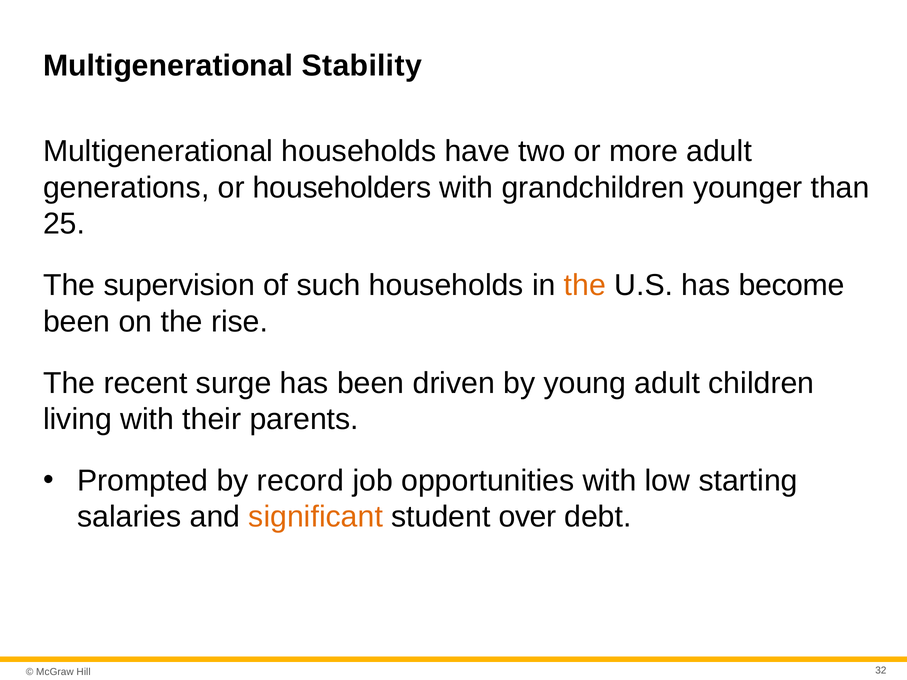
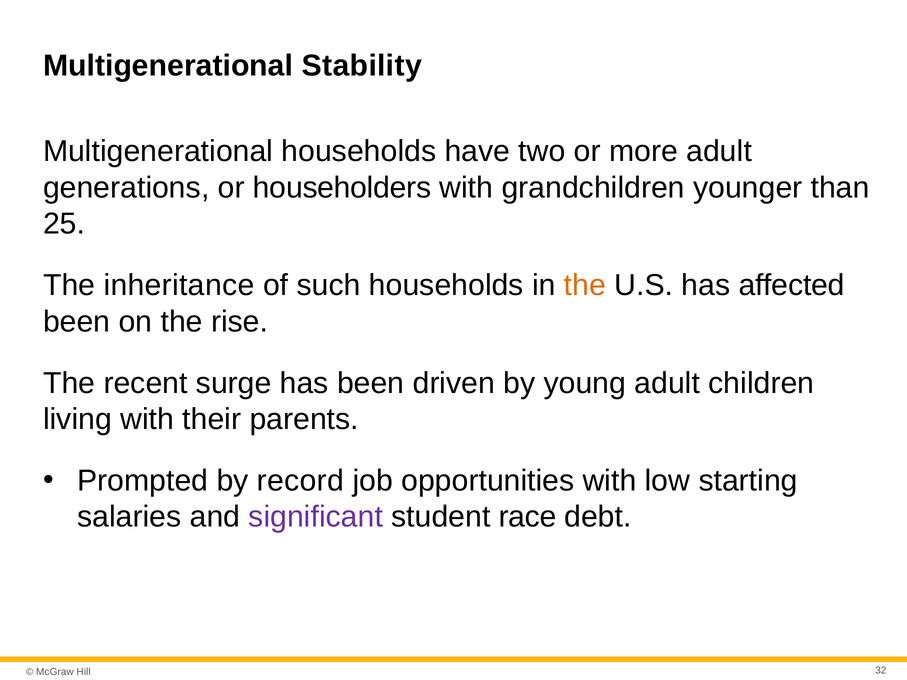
supervision: supervision -> inheritance (179, 285)
become: become -> affected (792, 285)
significant colour: orange -> purple (316, 517)
over: over -> race (528, 517)
